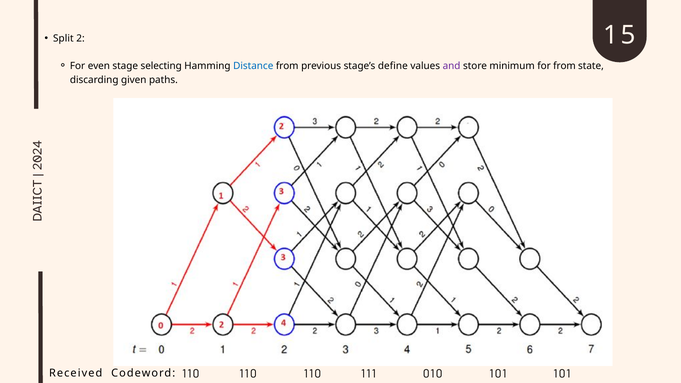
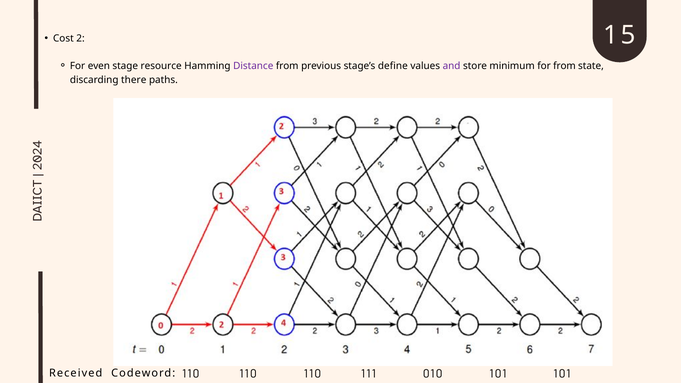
Split: Split -> Cost (63, 38)
selecting: selecting -> resource (161, 66)
Distance colour: blue -> purple (253, 66)
given: given -> there (134, 80)
